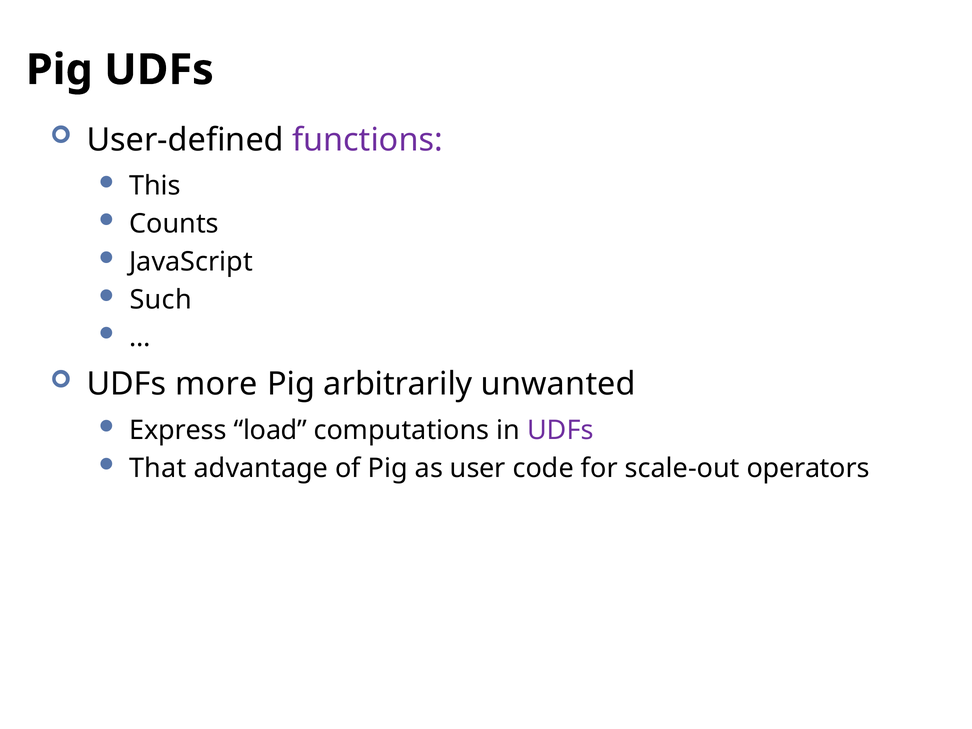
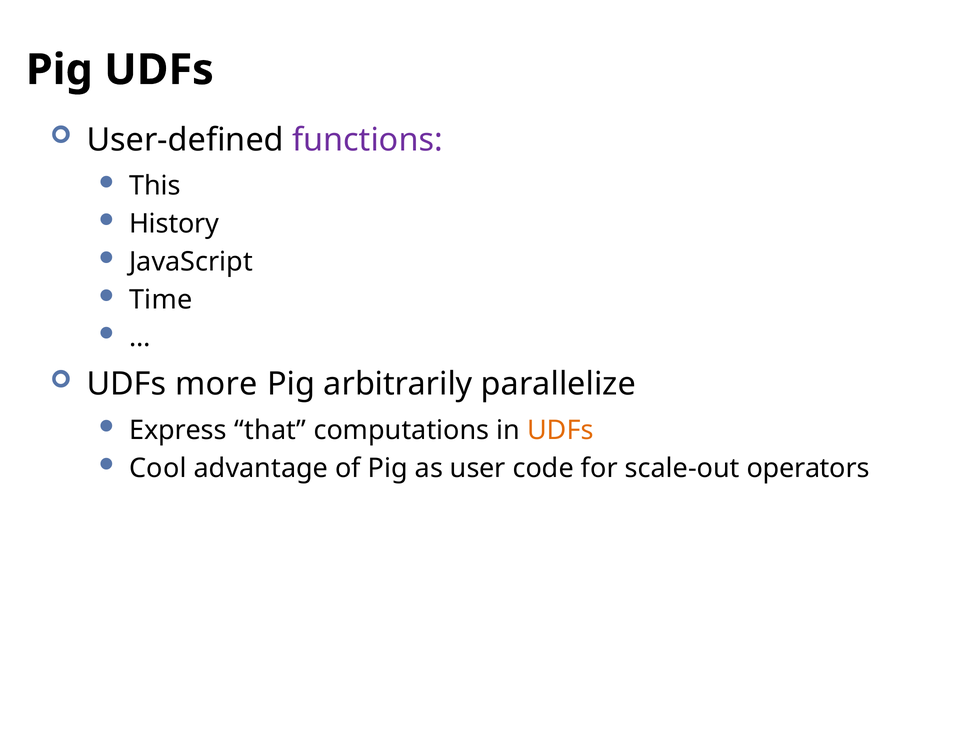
Counts: Counts -> History (174, 224)
Such: Such -> Time (161, 300)
unwanted: unwanted -> parallelize (558, 384)
load: load -> that (270, 430)
UDFs colour: purple -> orange (560, 430)
That: That -> Cool (158, 468)
